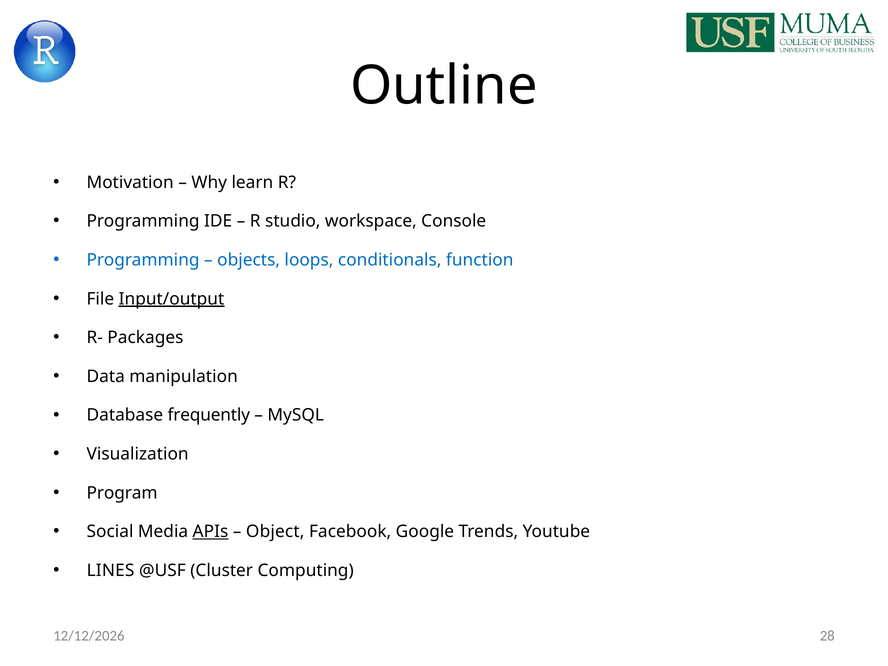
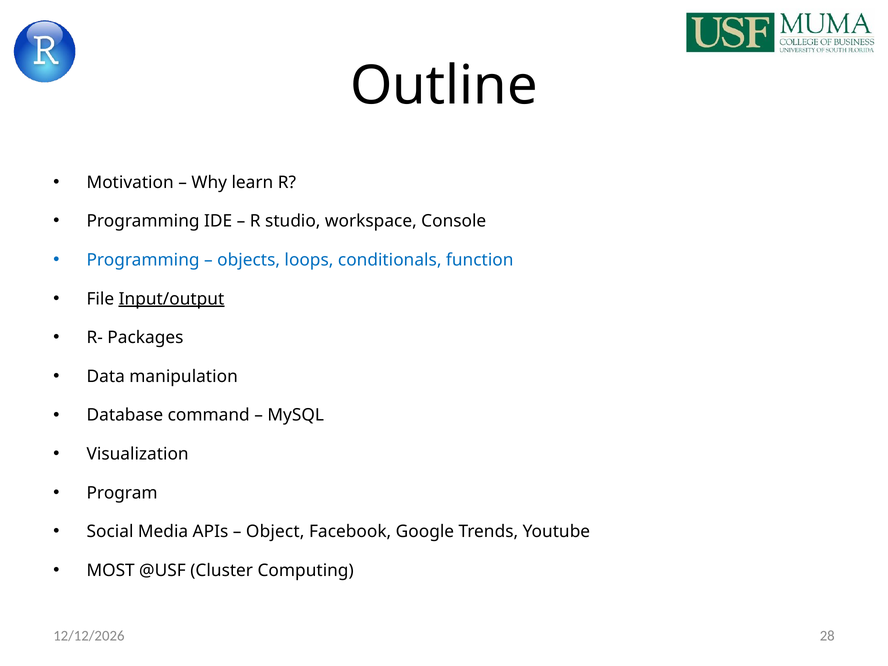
frequently: frequently -> command (209, 415)
APIs underline: present -> none (210, 532)
LINES: LINES -> MOST (111, 570)
